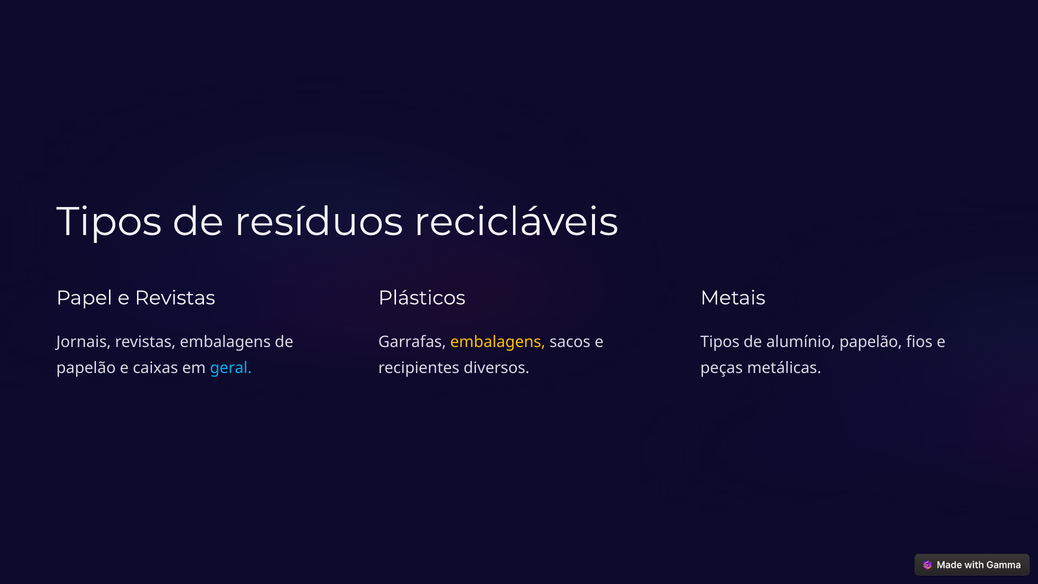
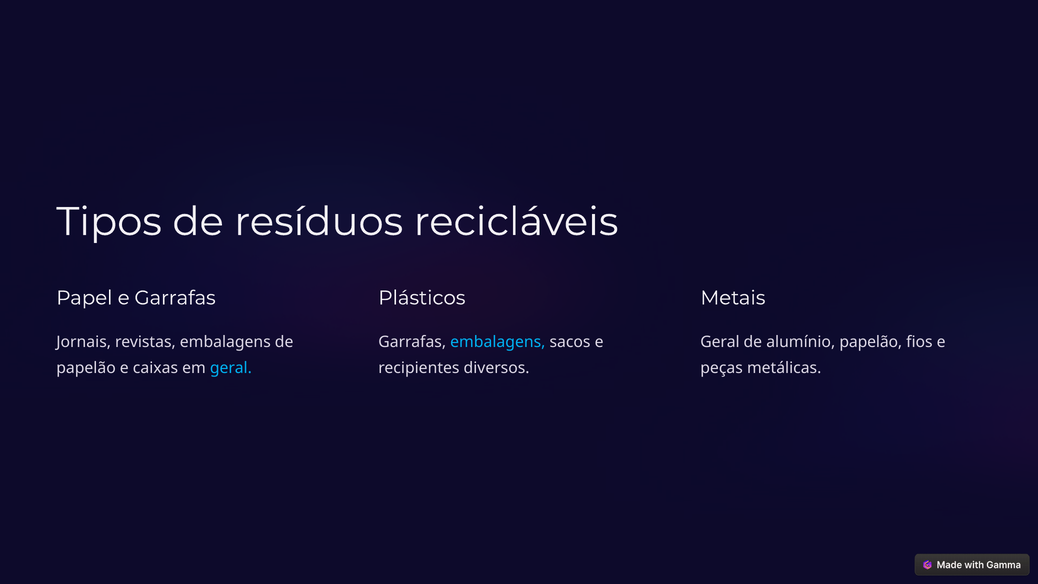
e Revistas: Revistas -> Garrafas (175, 298)
embalagens colour: yellow -> light blue (498, 342)
Tipos: Tipos -> Geral (720, 342)
